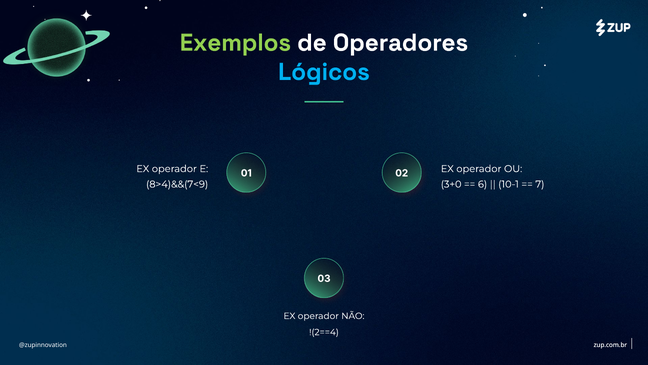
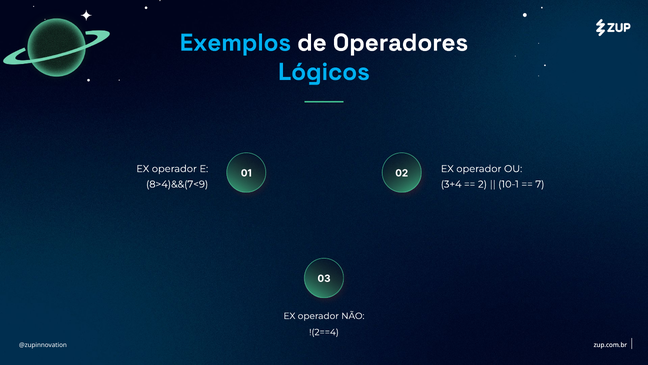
Exemplos colour: light green -> light blue (235, 43)
3+0: 3+0 -> 3+4 (451, 184)
6: 6 -> 2 (482, 184)
